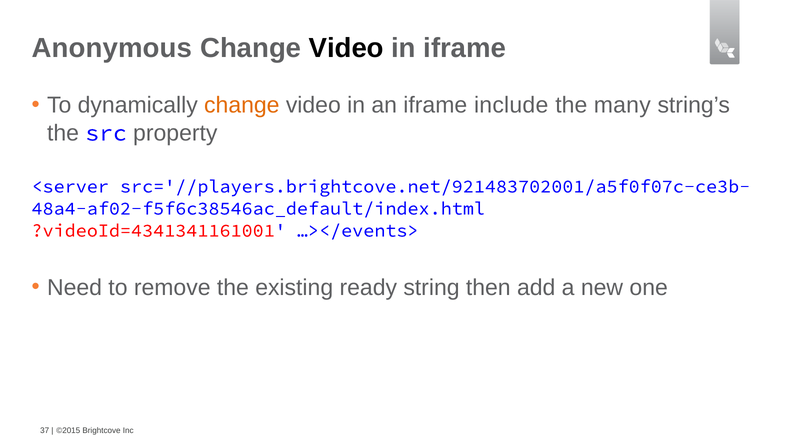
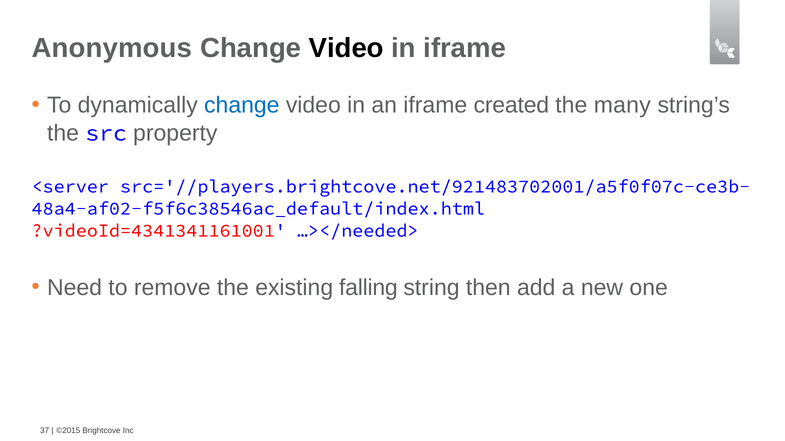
change colour: orange -> blue (242, 106)
include: include -> created (511, 106)
…></events>: …></events> -> …></needed> (358, 231)
ready: ready -> falling (368, 288)
